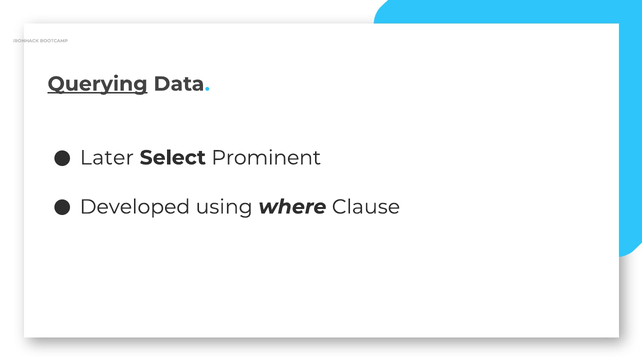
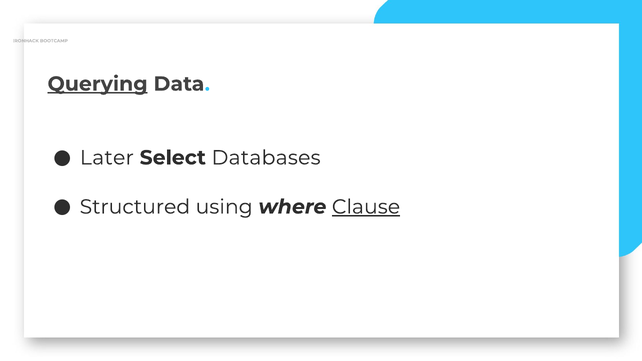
Prominent: Prominent -> Databases (266, 158)
Developed: Developed -> Structured (135, 207)
Clause underline: none -> present (366, 207)
